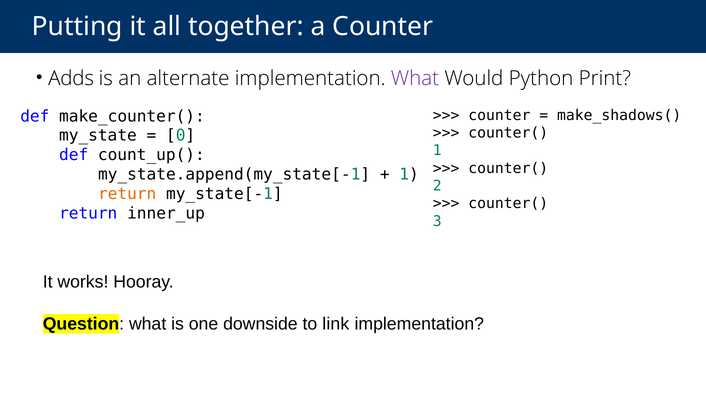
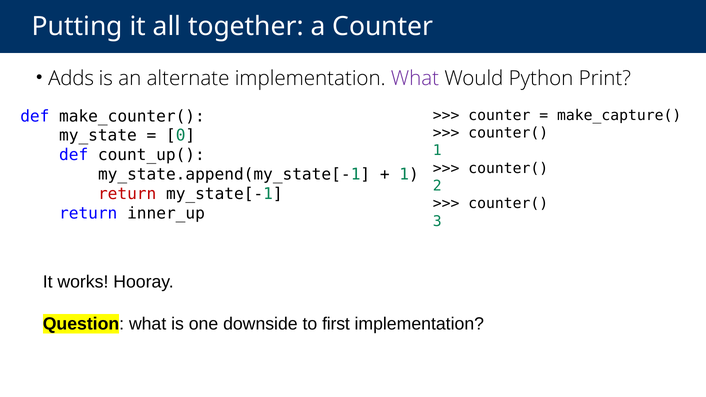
make_shadows(: make_shadows( -> make_capture( (619, 115)
return colour: orange -> red (127, 194)
link: link -> first (336, 324)
